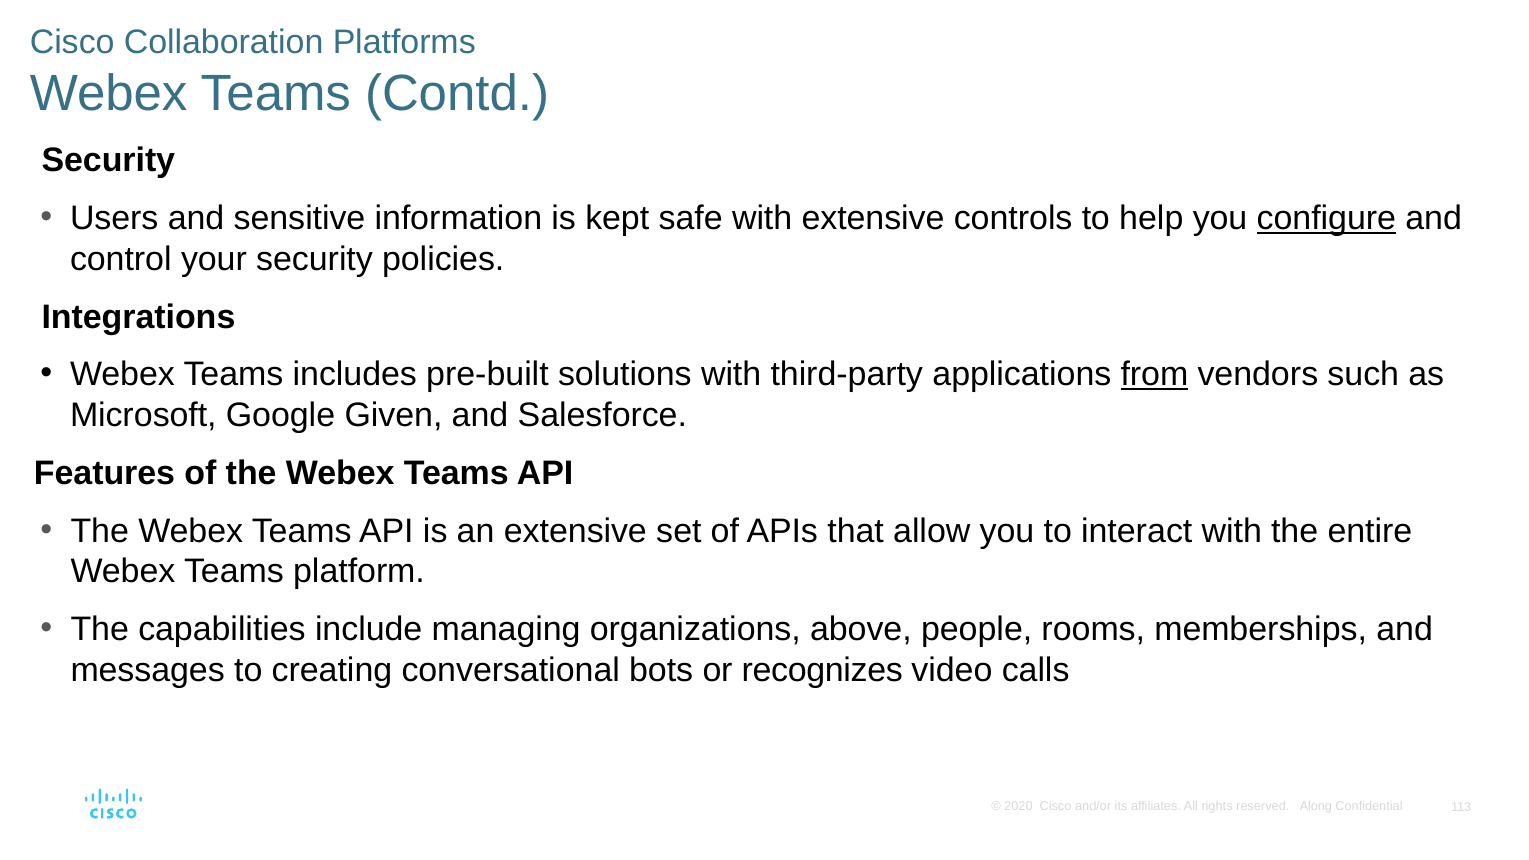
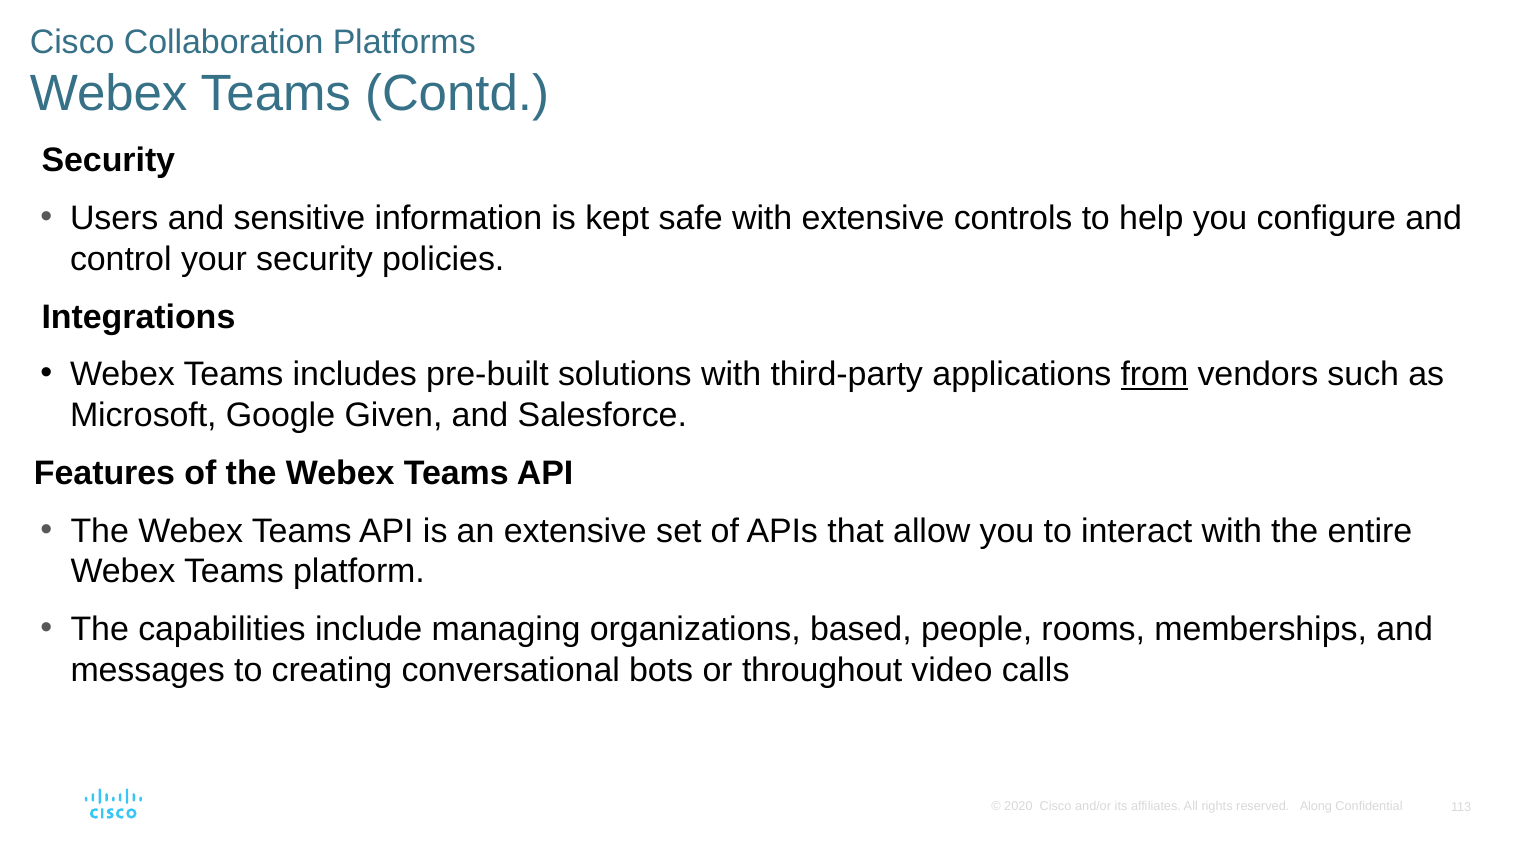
configure underline: present -> none (1326, 218)
above: above -> based (861, 629)
recognizes: recognizes -> throughout (822, 670)
